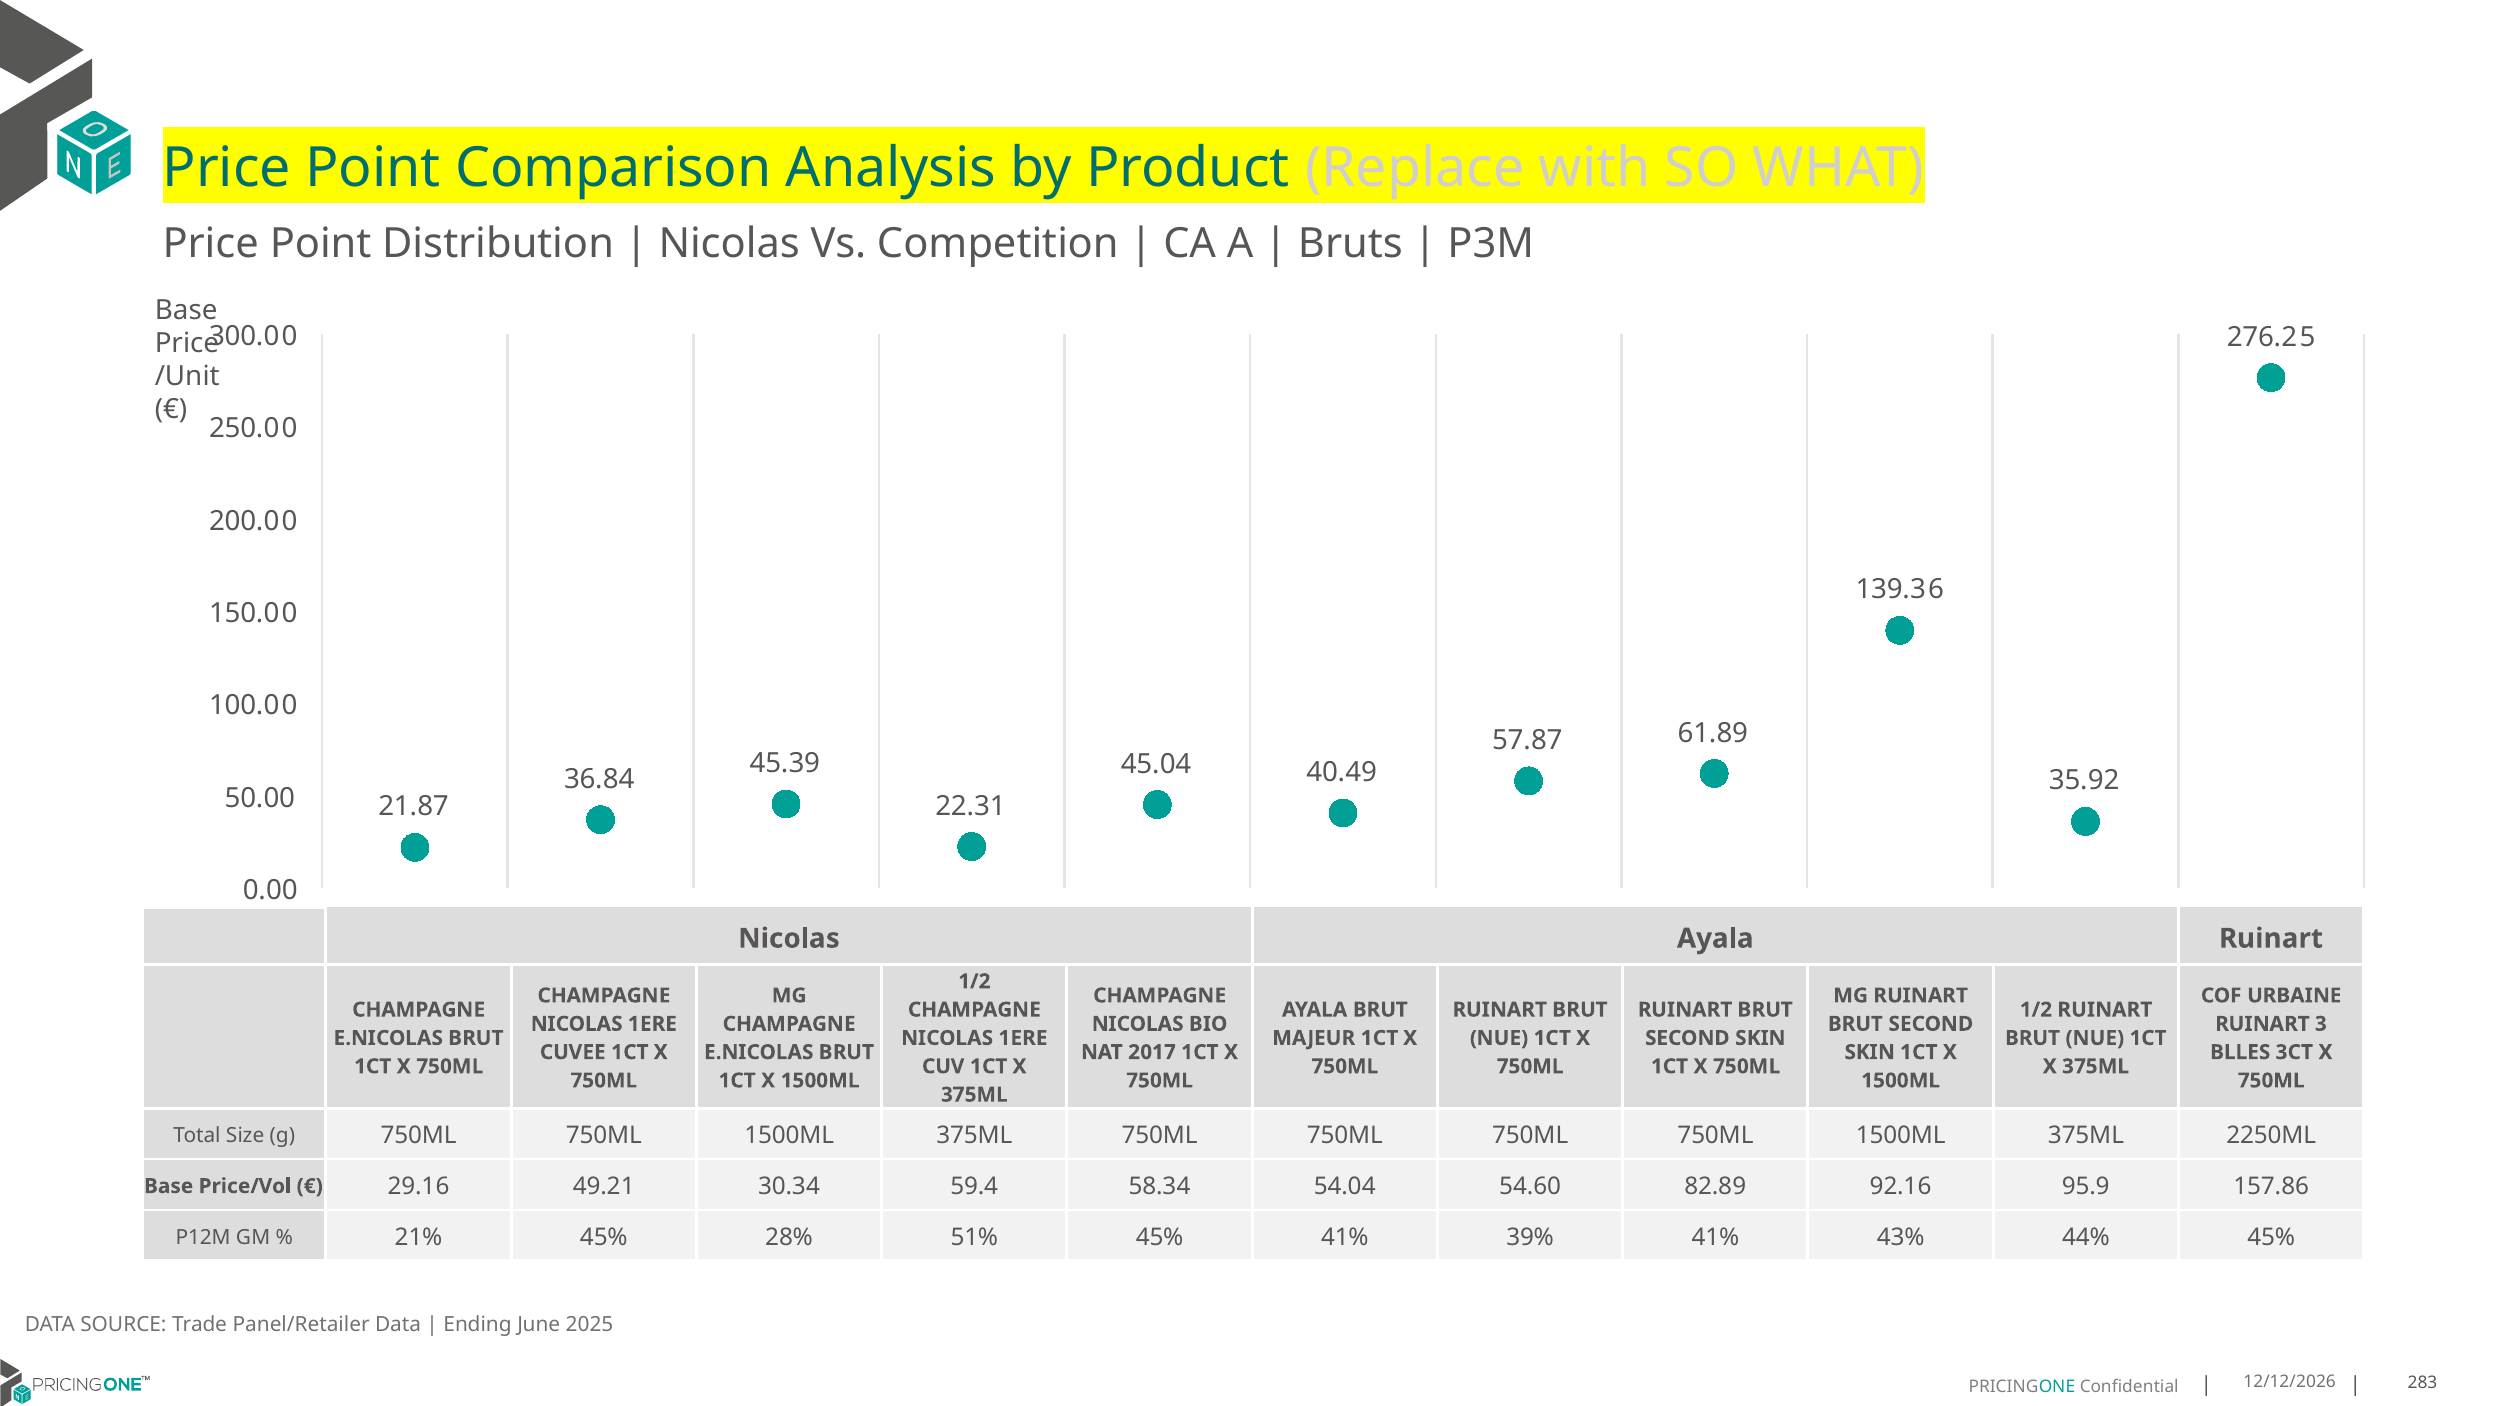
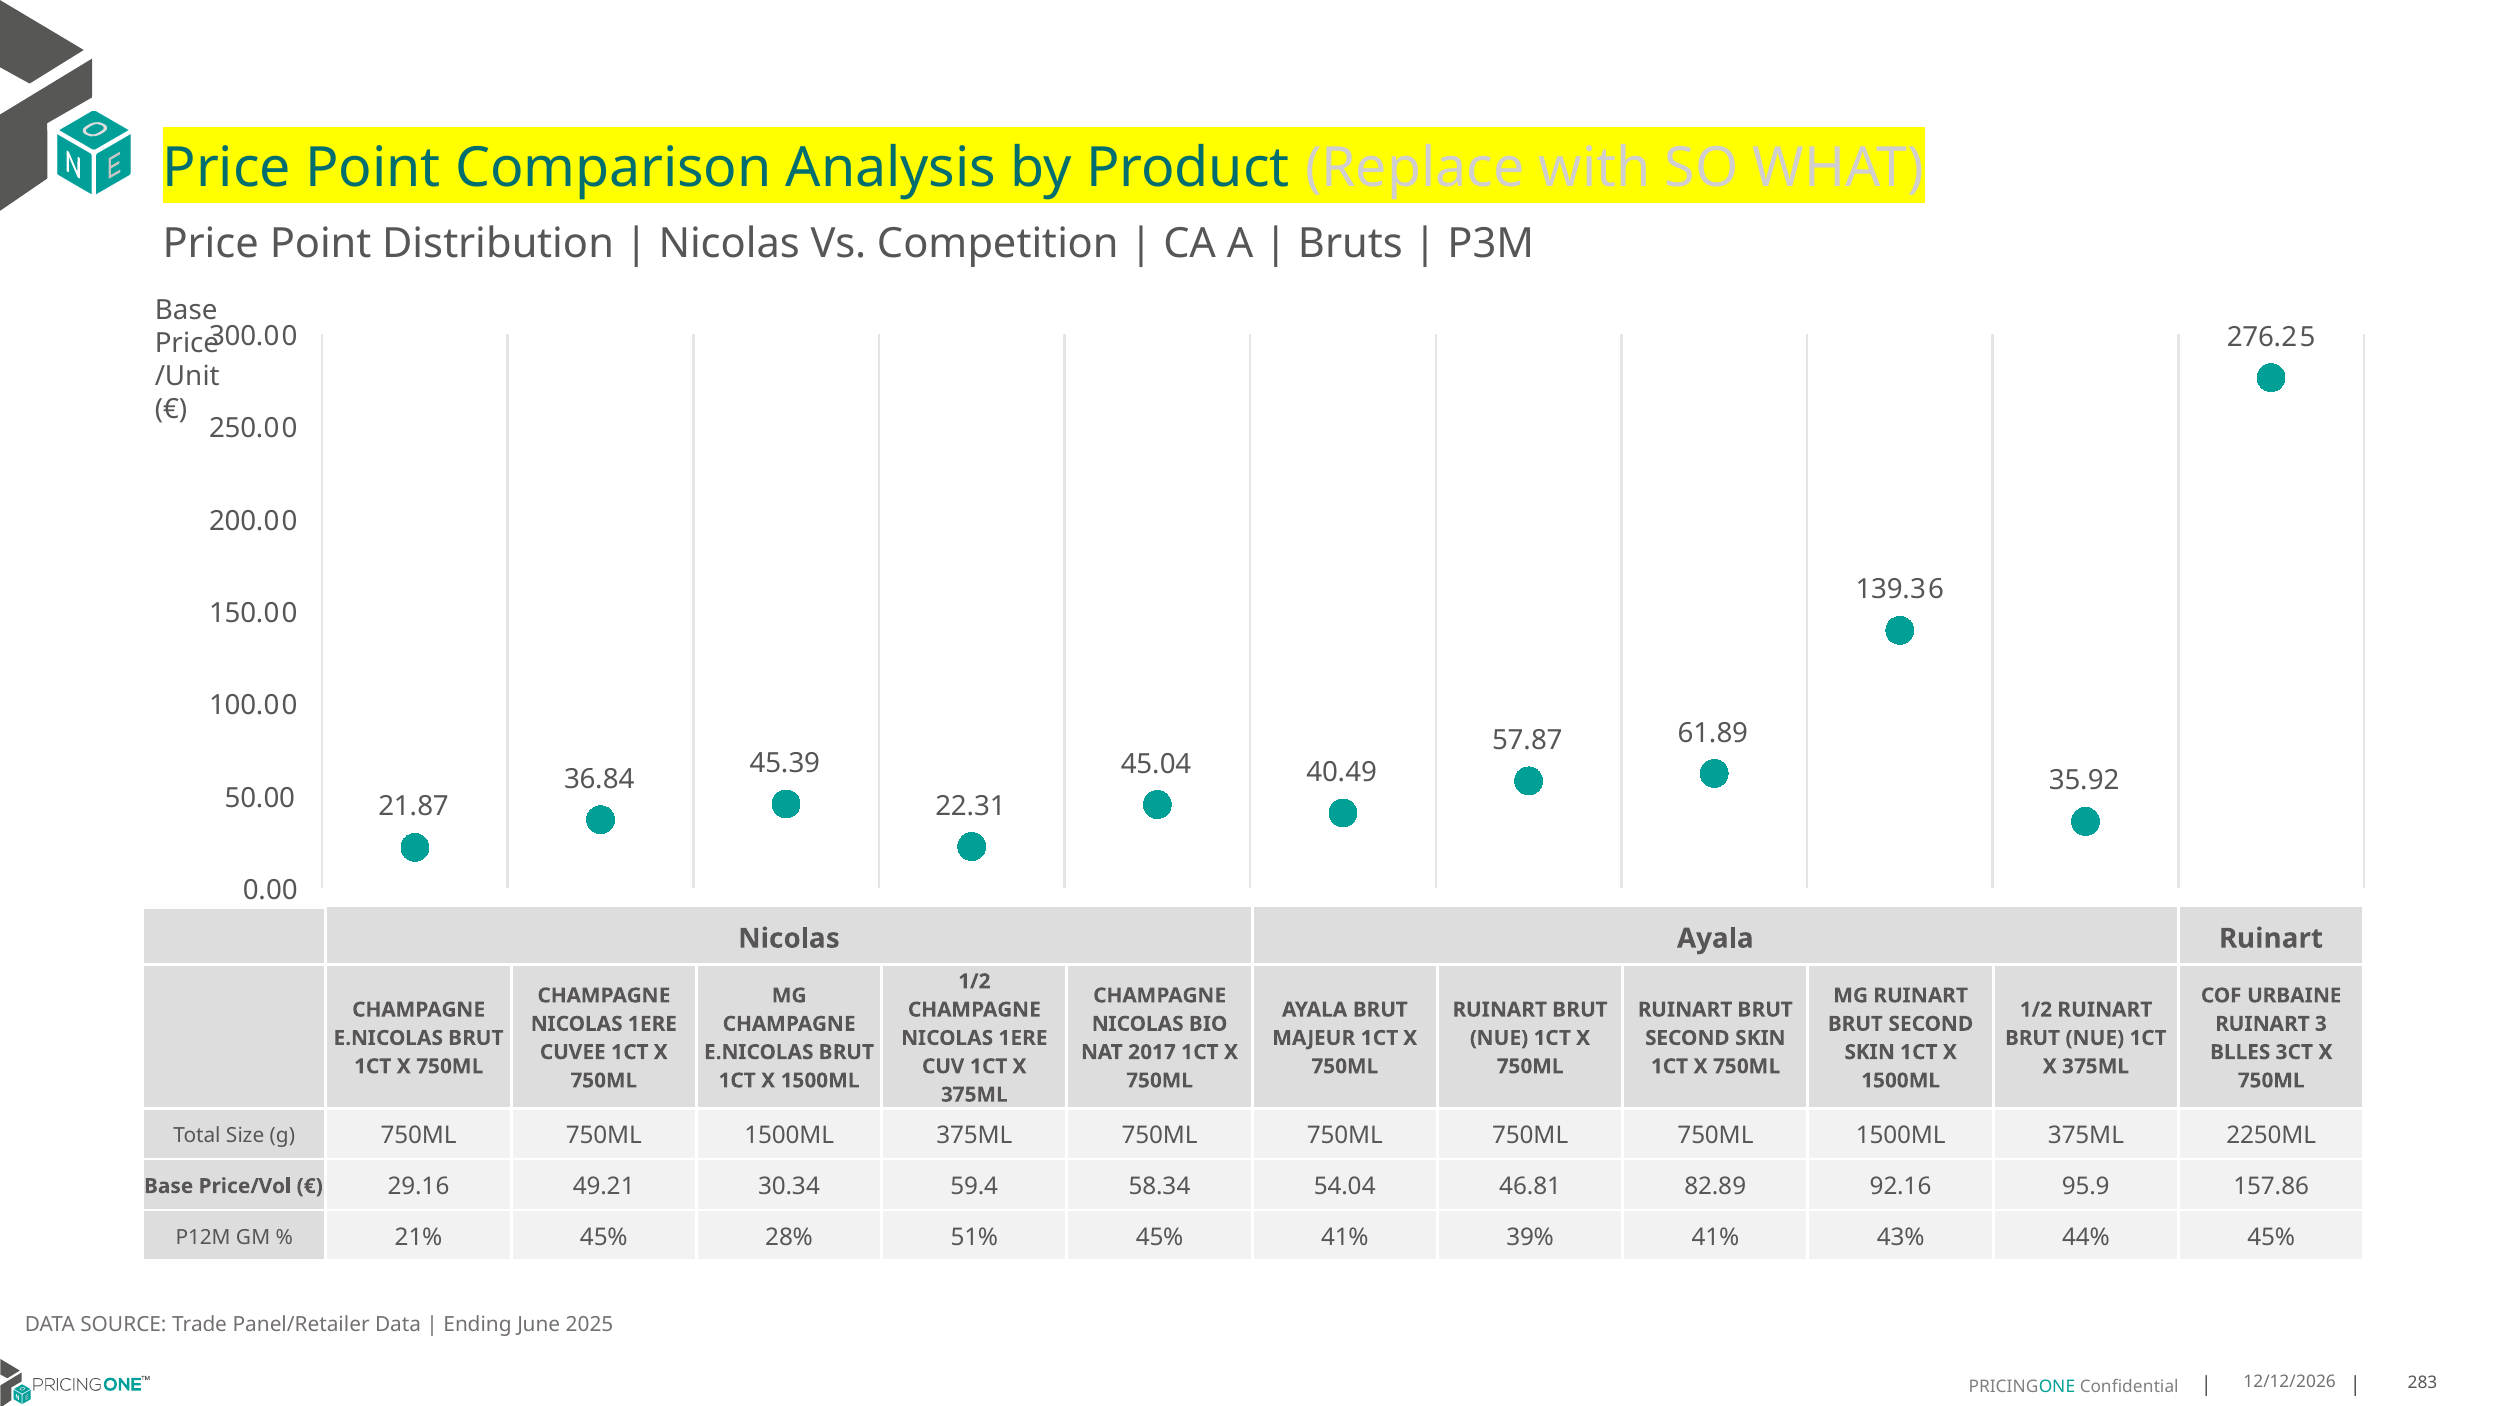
54.60: 54.60 -> 46.81 (1530, 1186)
